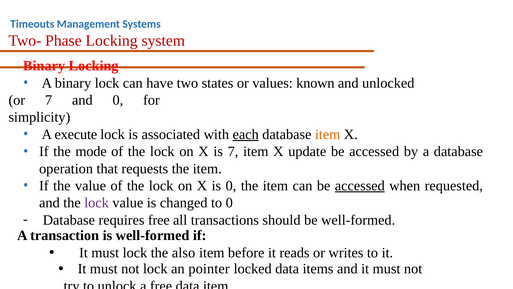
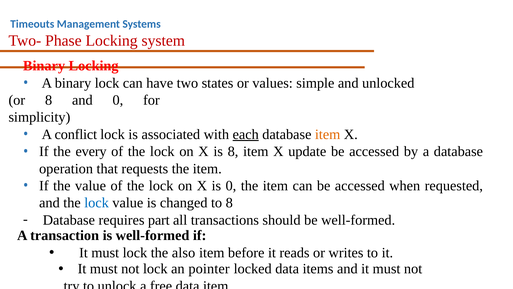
known: known -> simple (315, 83)
or 7: 7 -> 8 (49, 100)
execute: execute -> conflict (76, 134)
mode: mode -> every (91, 151)
is 7: 7 -> 8 (233, 151)
accessed underline: present -> none (360, 186)
lock colour: purple -> blue (97, 203)
to 0: 0 -> 8 (229, 203)
requires free: free -> part (159, 220)
